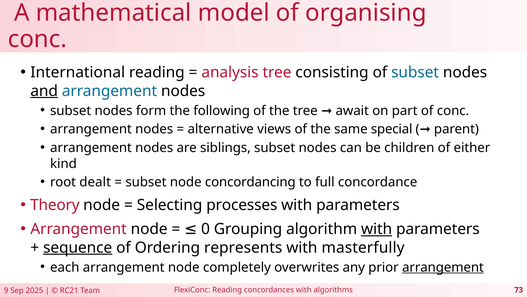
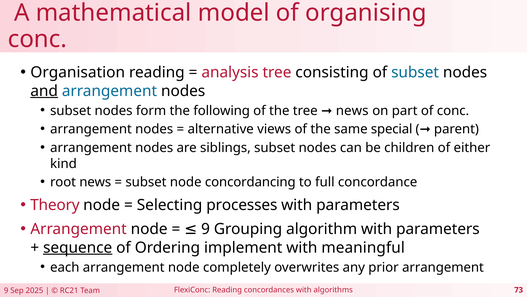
International: International -> Organisation (78, 72)
tree await: await -> news (352, 110)
root dealt: dealt -> news (95, 182)
0: 0 -> 9 (206, 229)
with underline: present -> none (377, 229)
represents: represents -> implement (243, 247)
masterfully: masterfully -> meaningful (363, 247)
arrangement underline: present -> none (443, 267)
